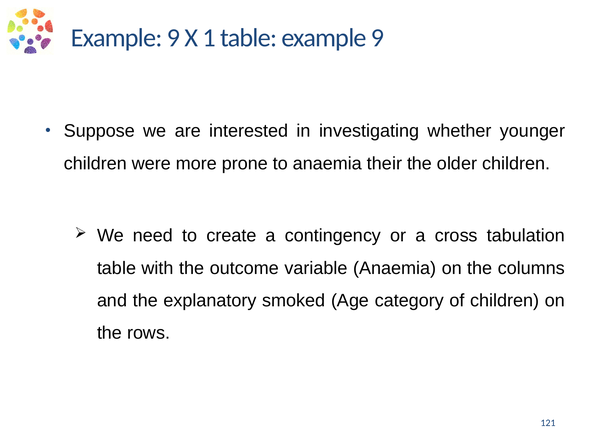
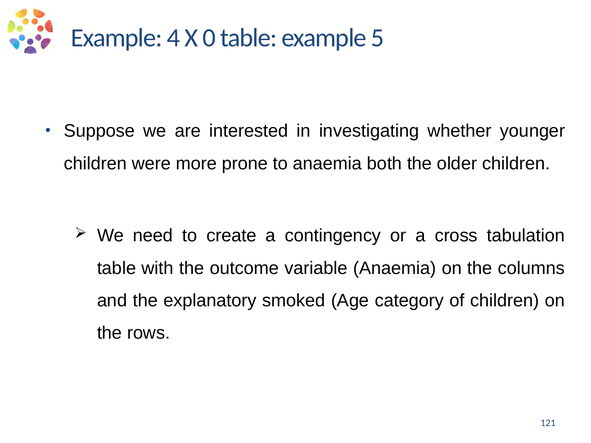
9: 9 -> 4 (173, 38)
1: 1 -> 0 (209, 38)
table example 9: 9 -> 5 (378, 38)
their: their -> both (385, 164)
